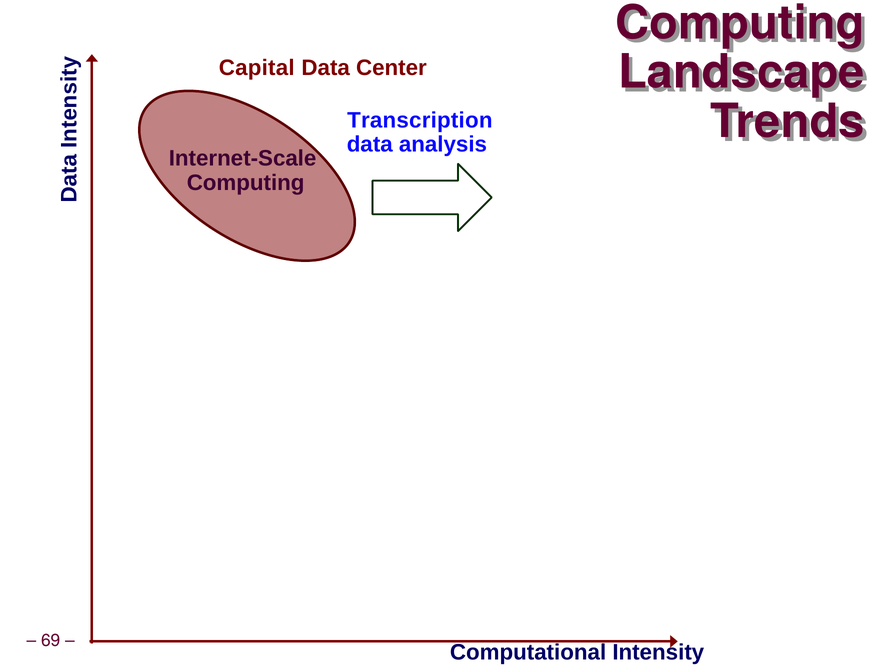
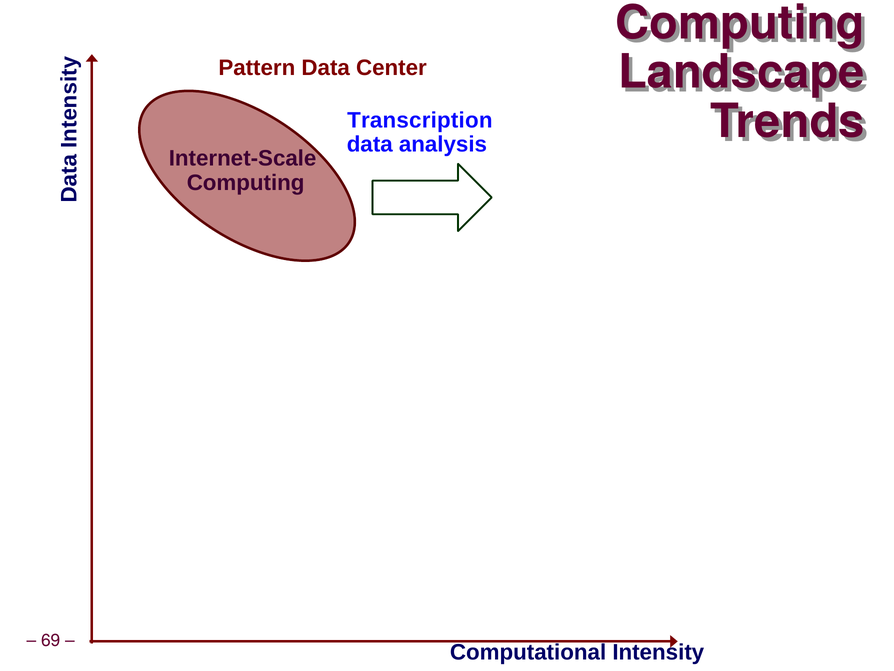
Capital: Capital -> Pattern (257, 68)
